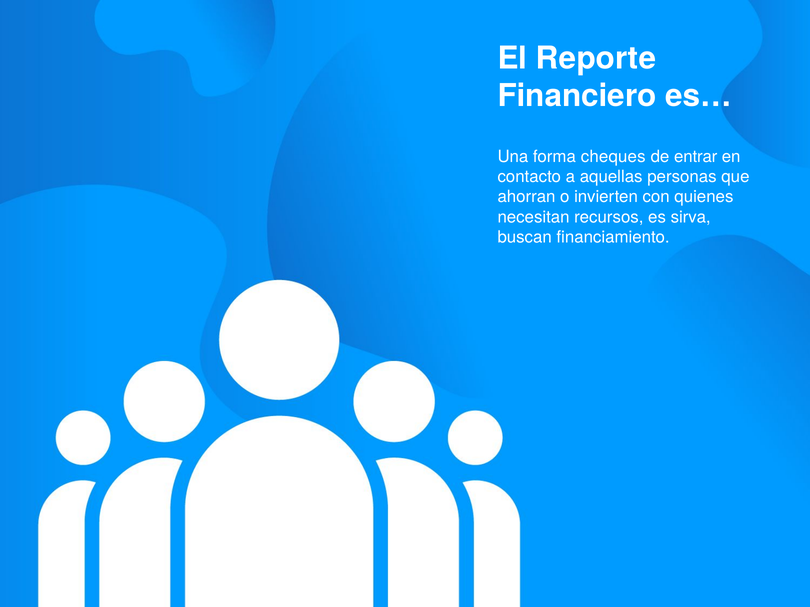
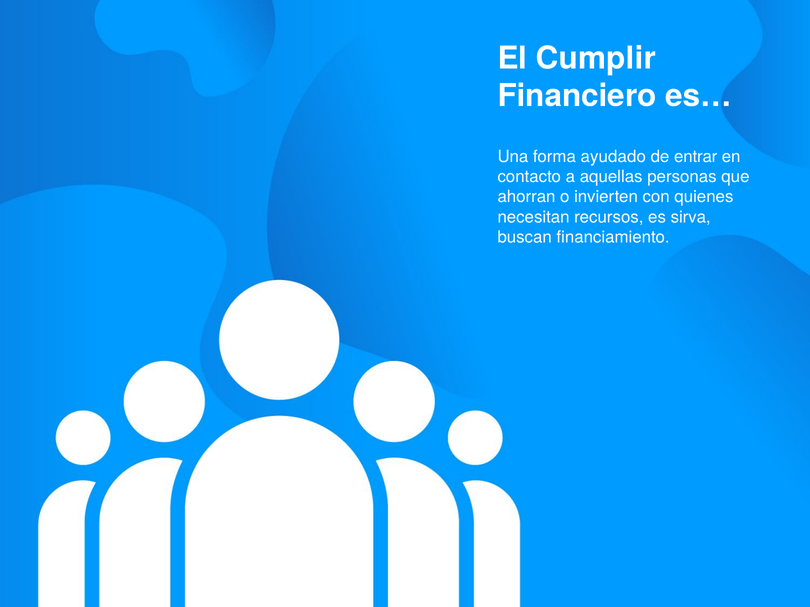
Reporte: Reporte -> Cumplir (596, 58)
cheques: cheques -> ayudado (613, 157)
